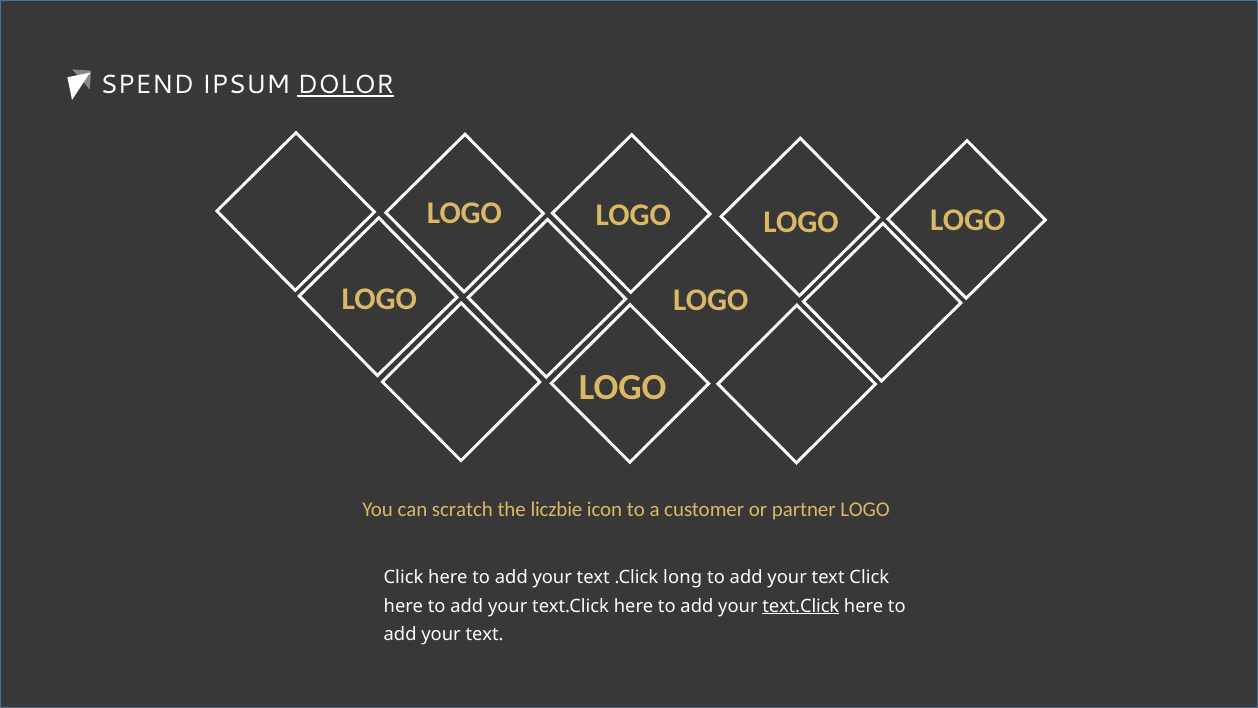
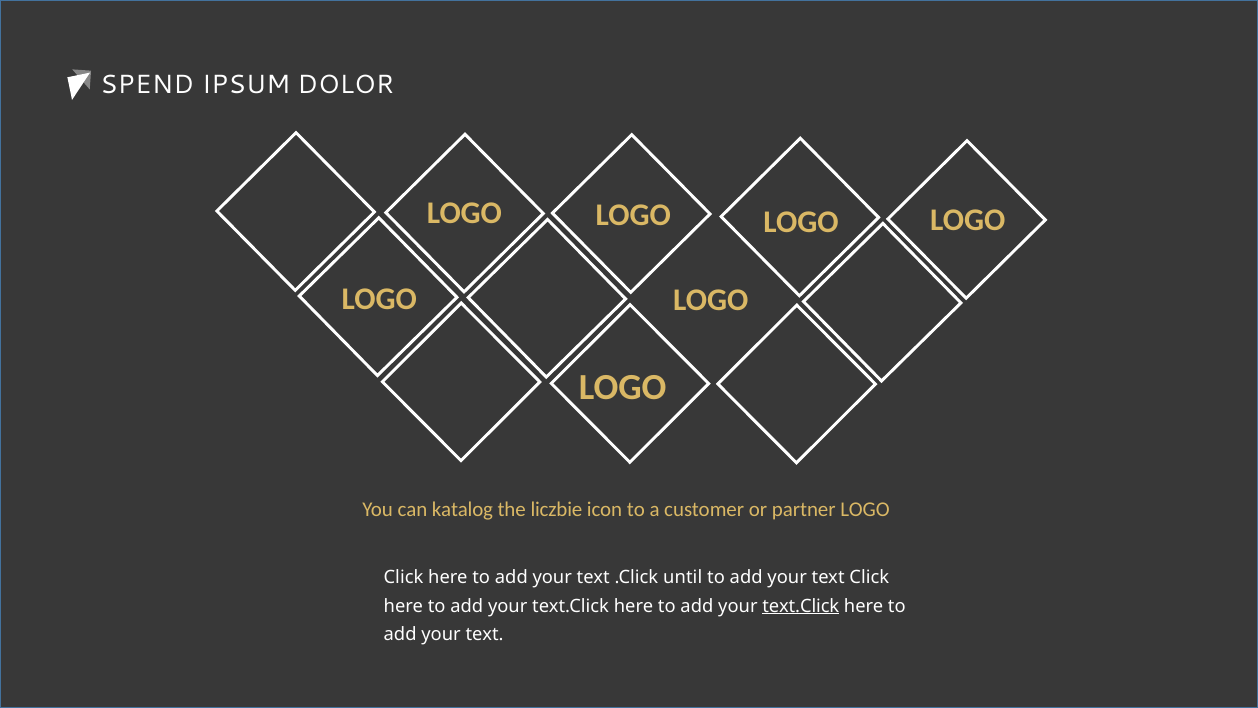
DOLOR underline: present -> none (346, 85)
scratch: scratch -> katalog (462, 509)
long: long -> until (683, 577)
